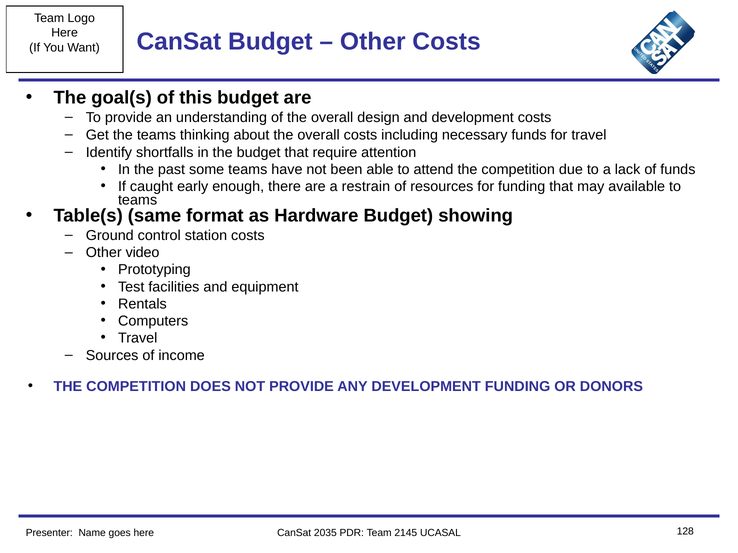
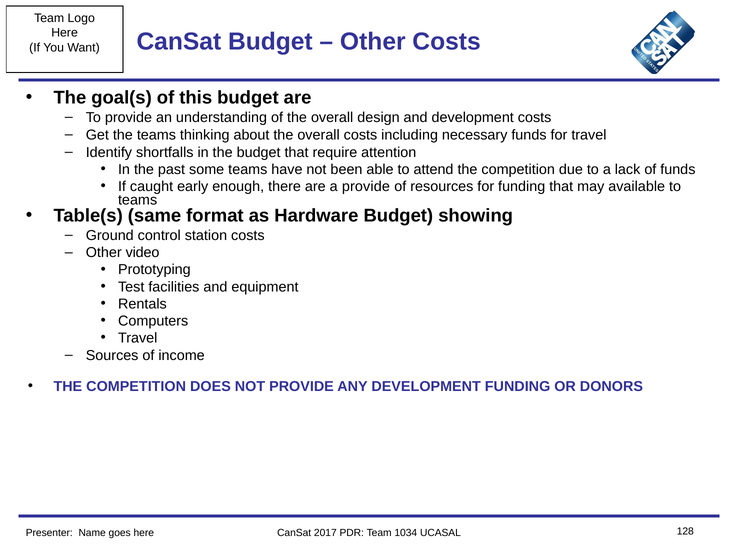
a restrain: restrain -> provide (366, 187)
2035: 2035 -> 2017 (325, 533)
2145: 2145 -> 1034 (406, 533)
